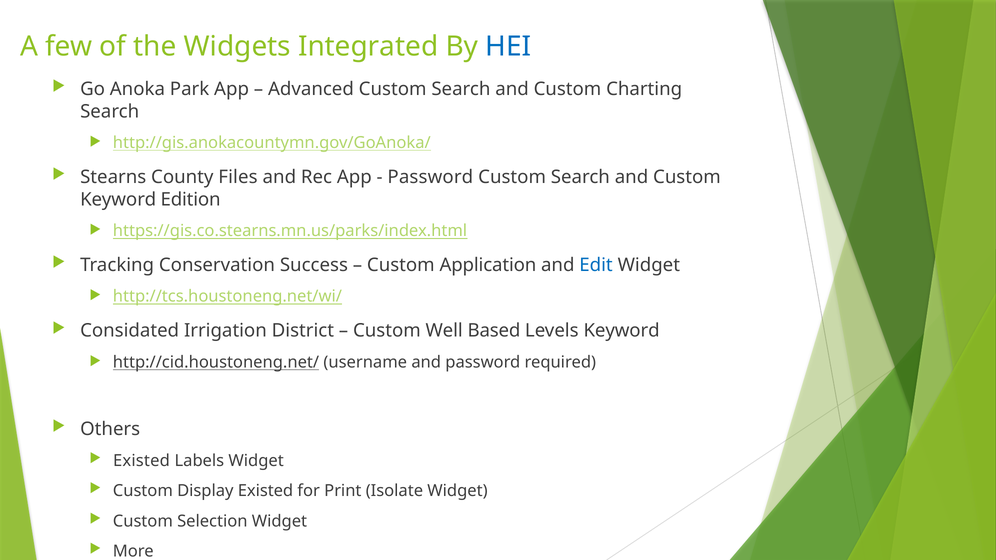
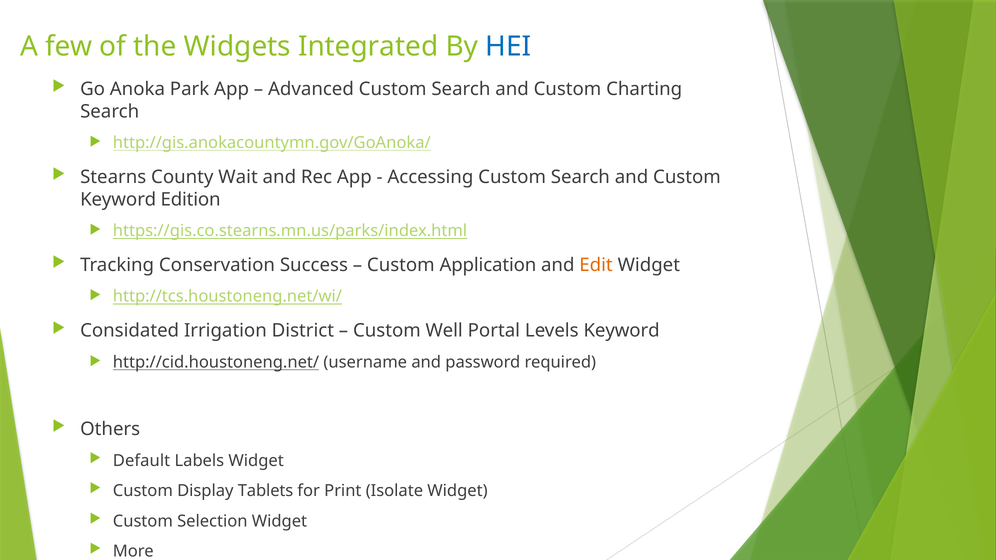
Files: Files -> Wait (238, 177)
Password: Password -> Accessing (430, 177)
Edit colour: blue -> orange (596, 265)
Based: Based -> Portal (494, 331)
Existed: Existed -> Default (142, 461)
Display Existed: Existed -> Tablets (266, 491)
